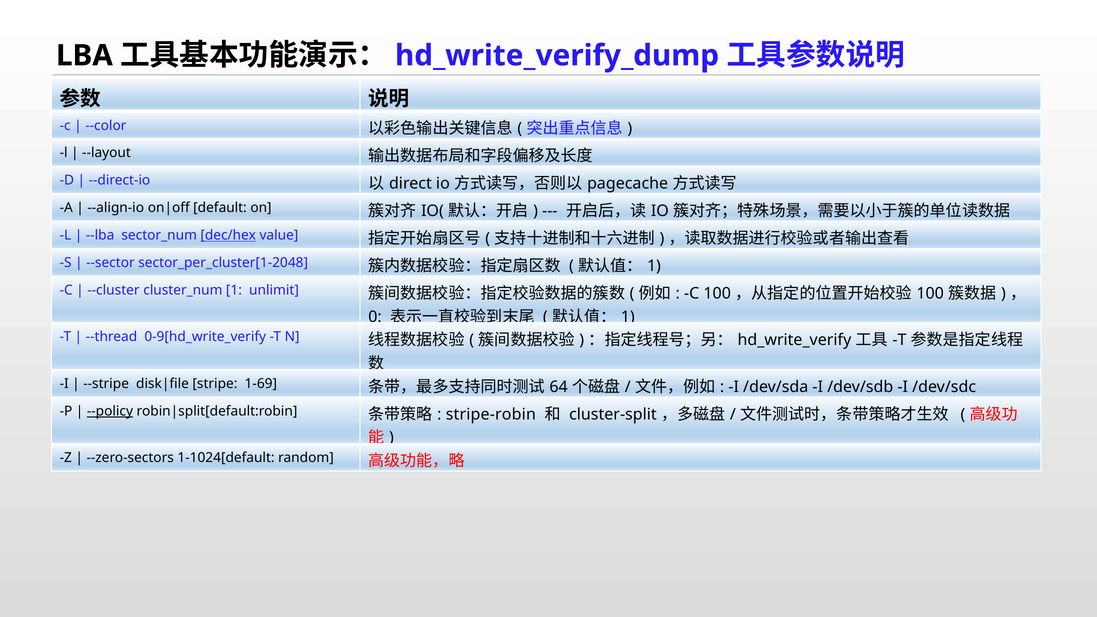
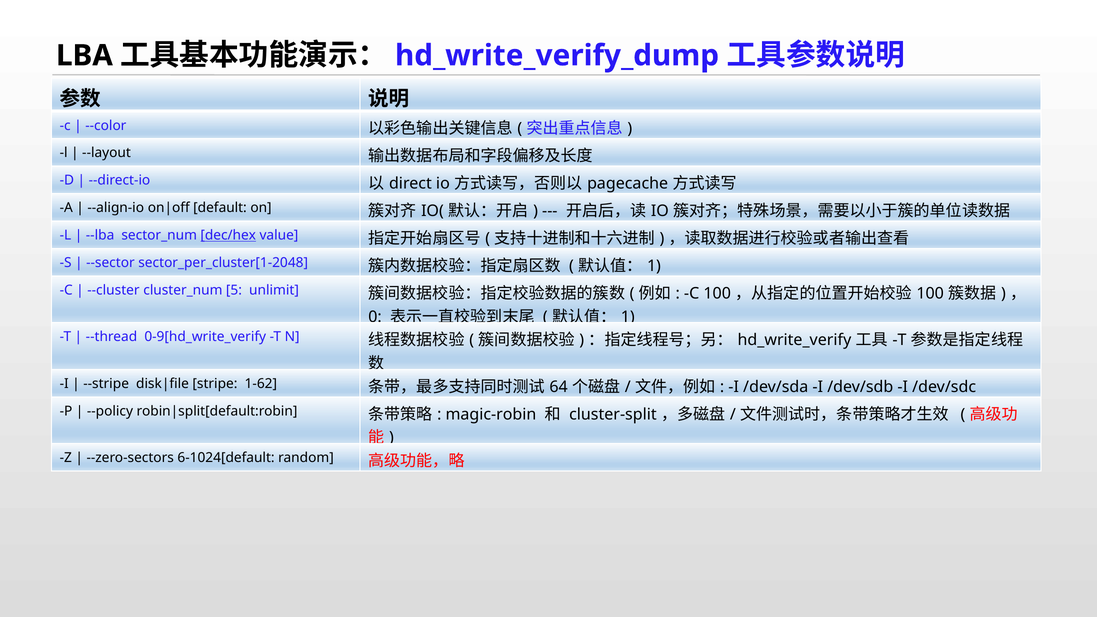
1: 1 -> 5 (234, 290)
1-69: 1-69 -> 1-62 (261, 384)
--policy underline: present -> none (110, 411)
stripe-robin: stripe-robin -> magic-robin (491, 414)
1-1024[default: 1-1024[default -> 6-1024[default (226, 458)
